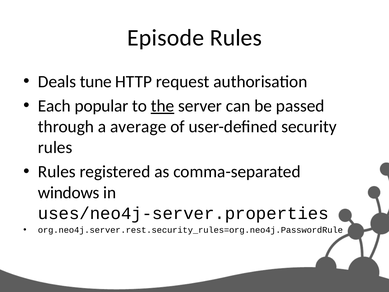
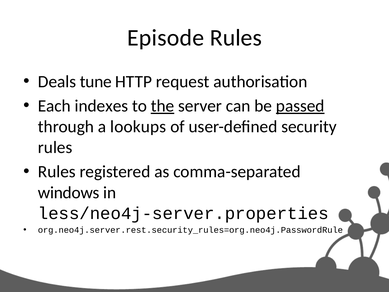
popular: popular -> indexes (101, 106)
passed underline: none -> present (300, 106)
average: average -> lookups (138, 127)
uses/neo4j-server.properties: uses/neo4j-server.properties -> less/neo4j-server.properties (183, 213)
